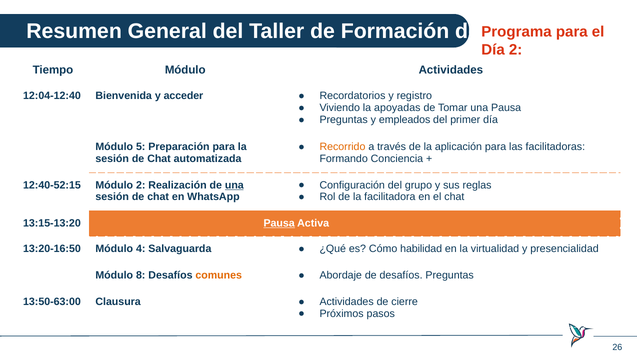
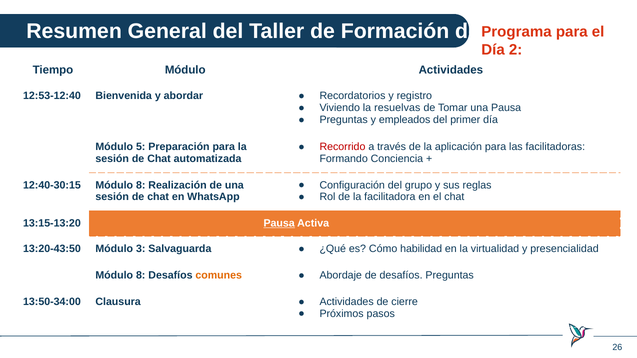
12:04-12:40: 12:04-12:40 -> 12:53-12:40 (52, 96)
acceder: acceder -> abordar (183, 96)
apoyadas: apoyadas -> resuelvas (397, 108)
Recorrido colour: orange -> red (342, 147)
12:40-52:15: 12:40-52:15 -> 12:40-30:15 (52, 185)
2: 2 -> 8 (141, 185)
una underline: present -> none (234, 185)
13:20-16:50: 13:20-16:50 -> 13:20-43:50 (52, 249)
4: 4 -> 3 (141, 249)
13:50-63:00: 13:50-63:00 -> 13:50-34:00 (52, 302)
